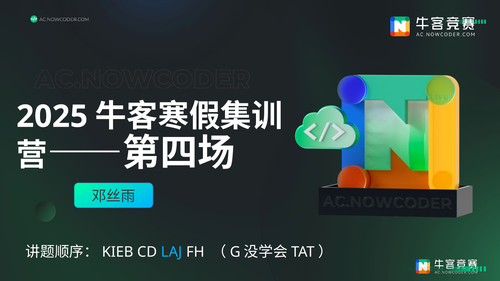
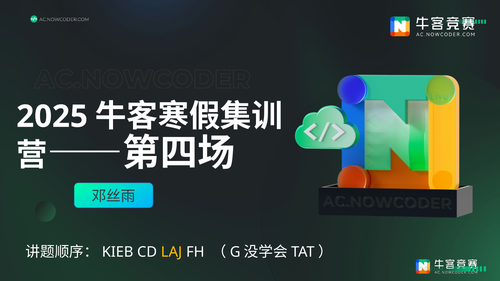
LAJ colour: light blue -> yellow (172, 252)
